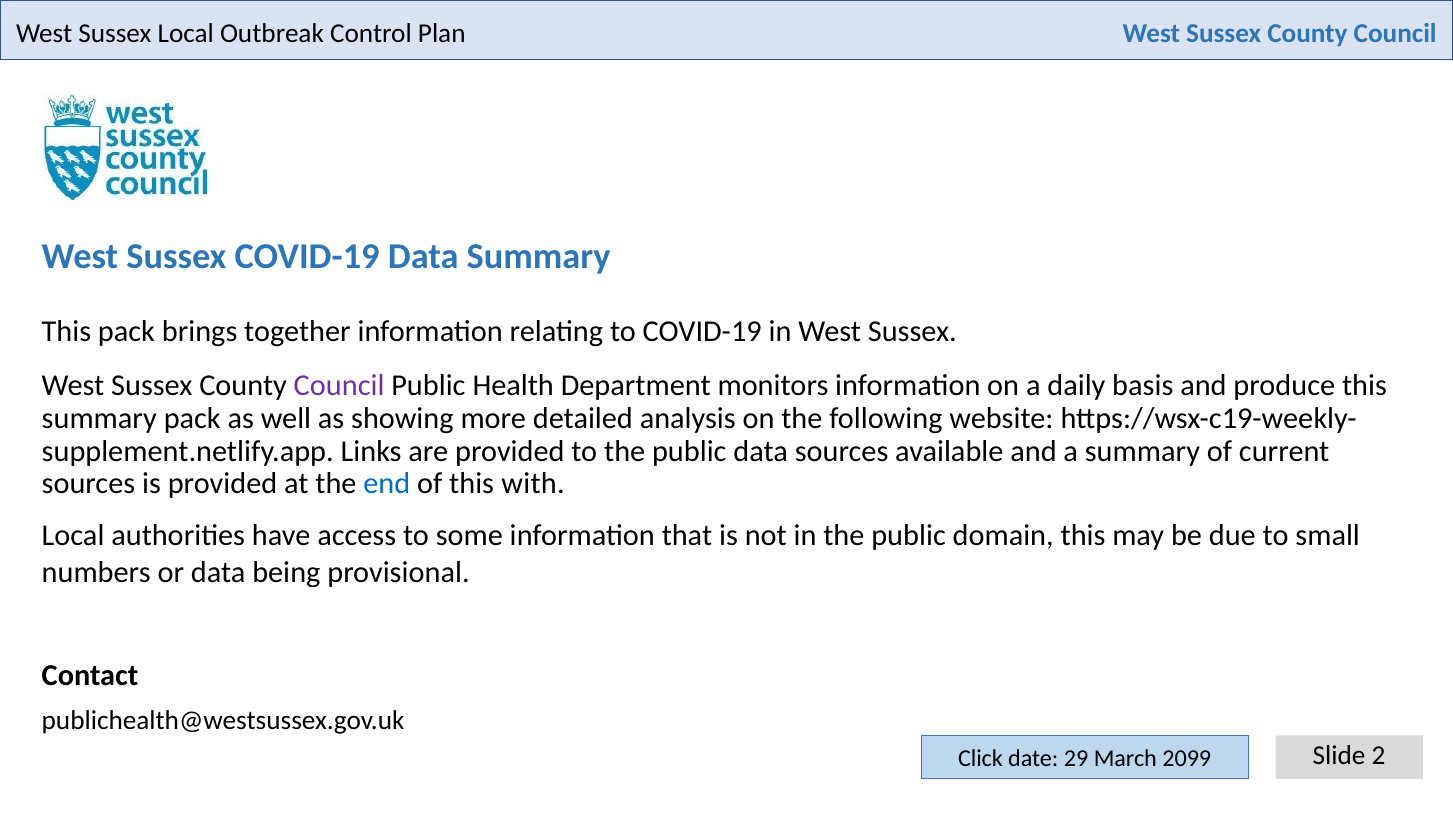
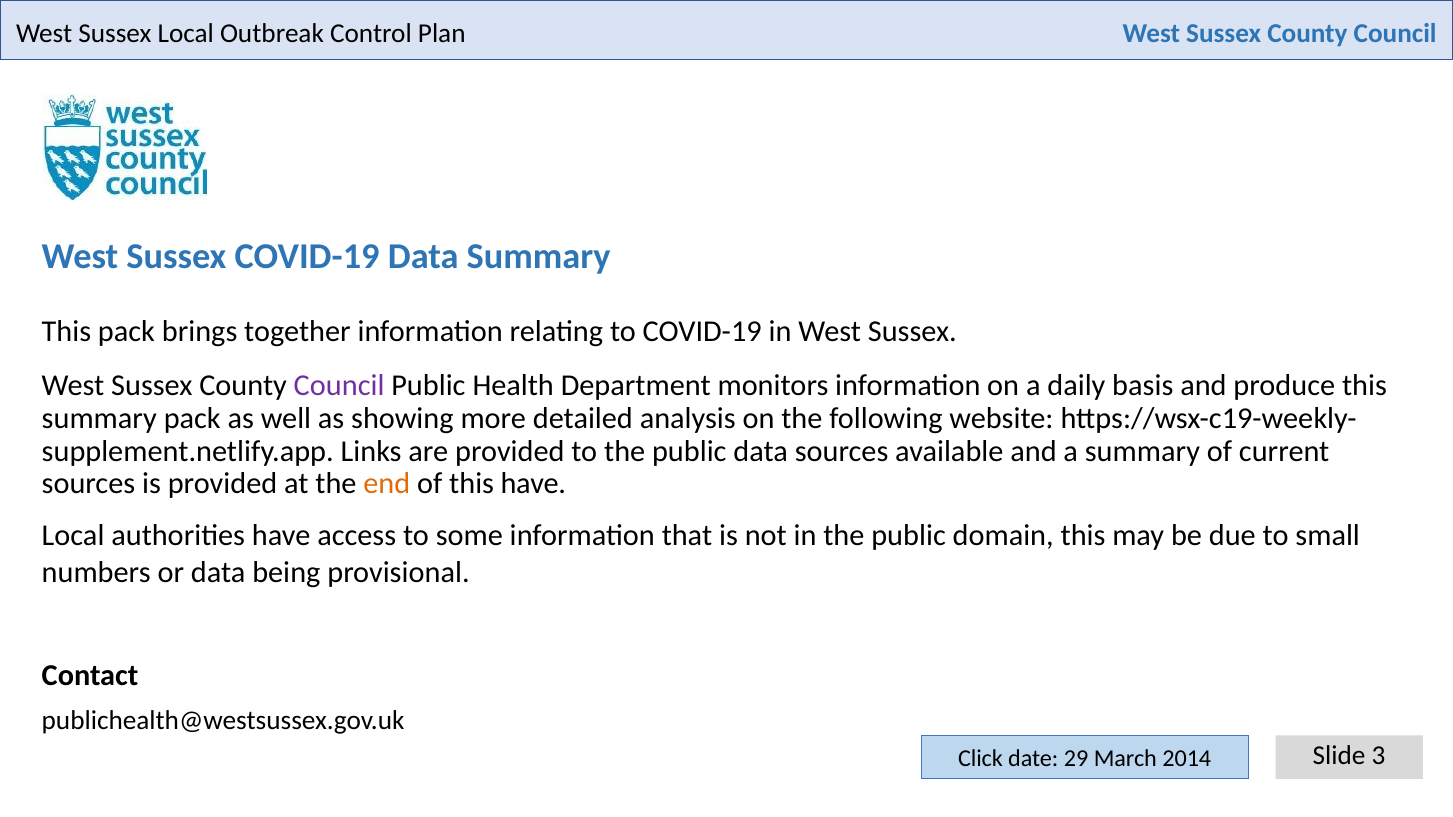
end colour: blue -> orange (387, 484)
this with: with -> have (533, 484)
2: 2 -> 3 (1379, 756)
2099: 2099 -> 2014 (1187, 759)
